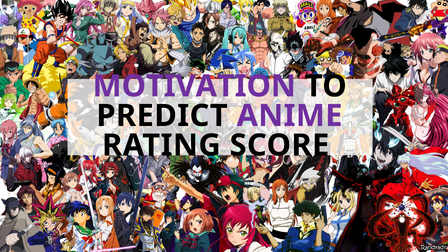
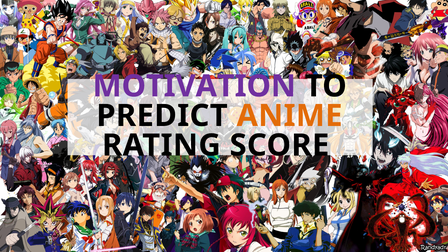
ANIME colour: purple -> orange (290, 116)
